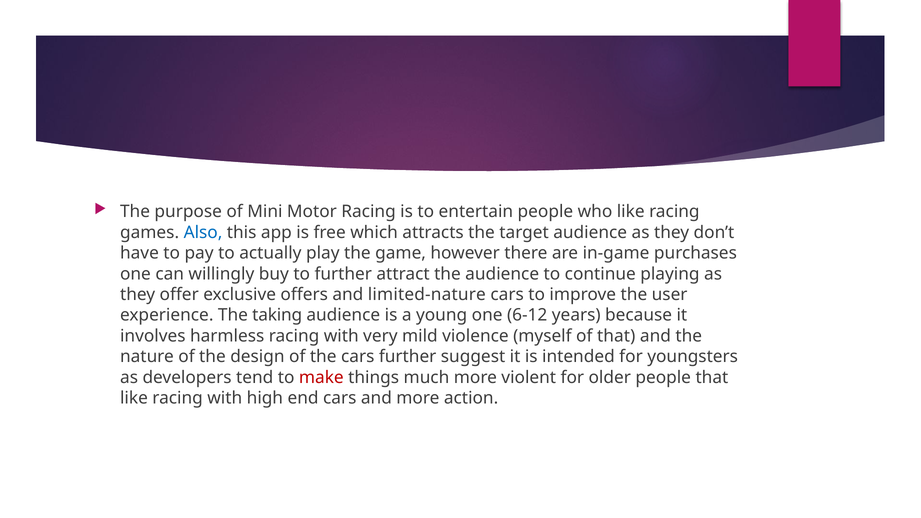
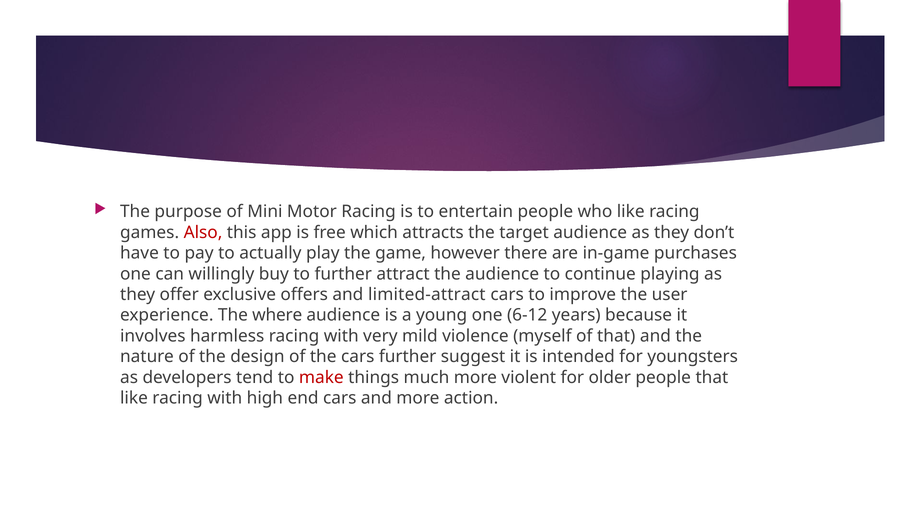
Also colour: blue -> red (203, 232)
limited-nature: limited-nature -> limited-attract (427, 295)
taking: taking -> where (277, 315)
